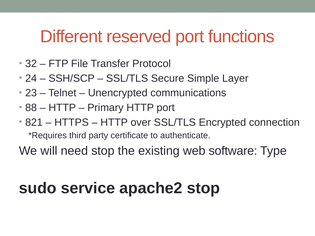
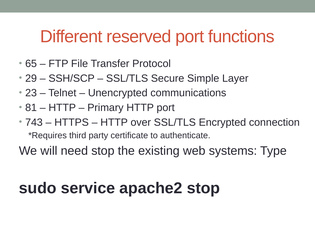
32: 32 -> 65 (31, 64)
24: 24 -> 29 (31, 78)
88: 88 -> 81 (31, 108)
821: 821 -> 743 (34, 123)
software: software -> systems (233, 151)
